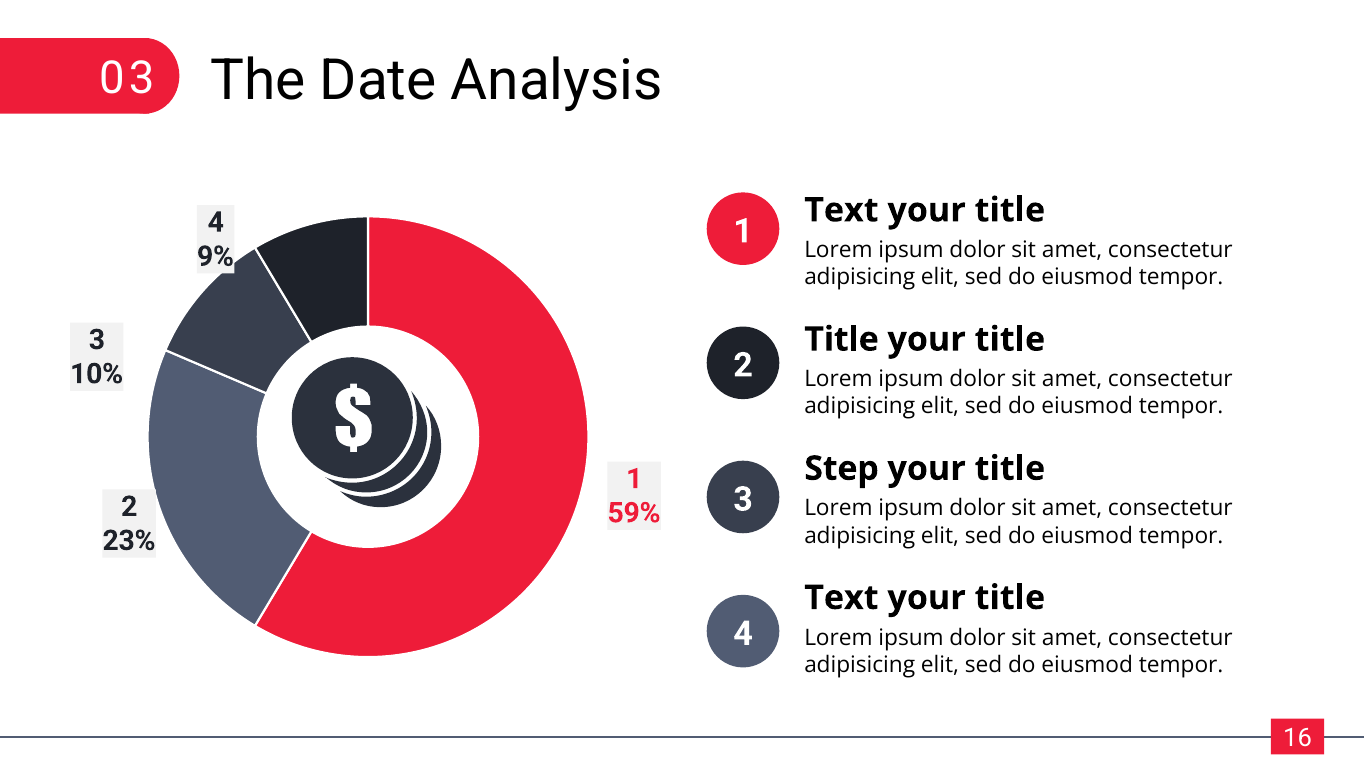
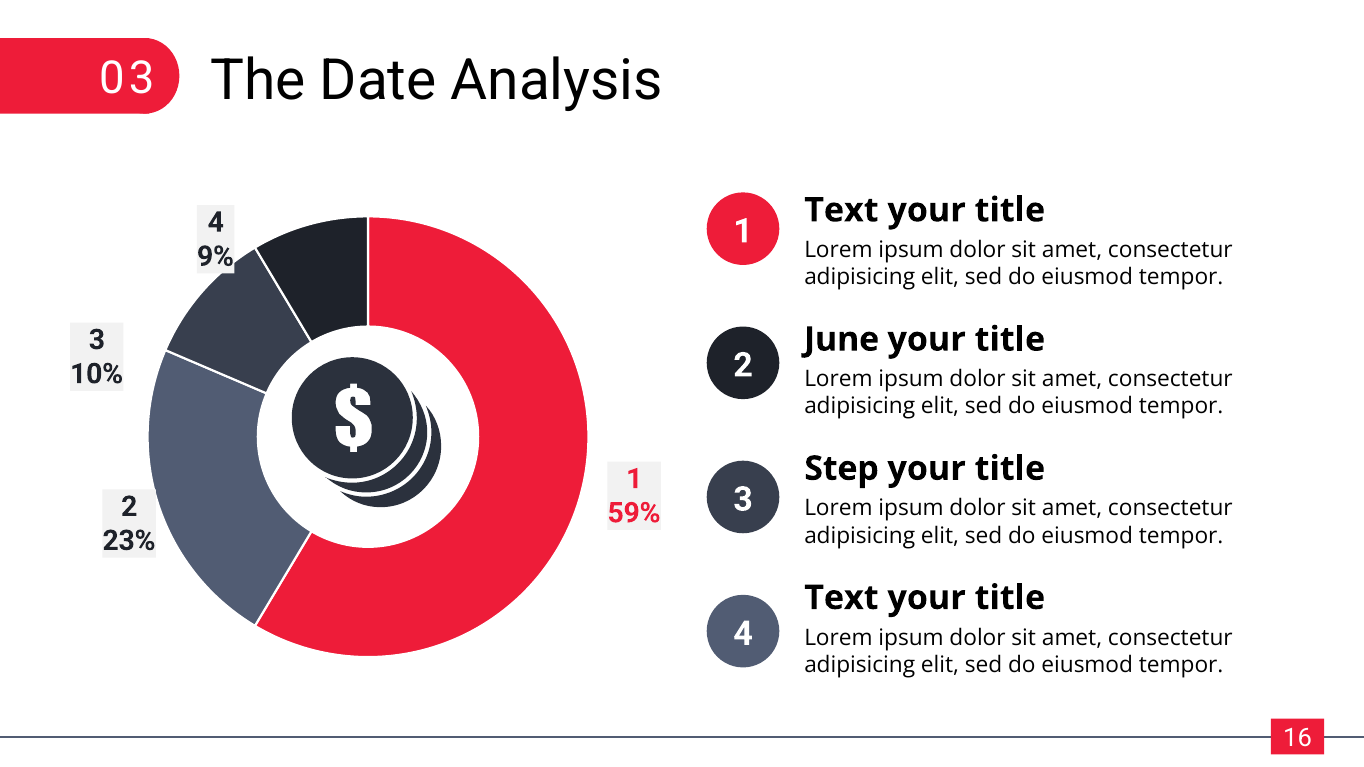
Title: Title -> June (842, 339)
